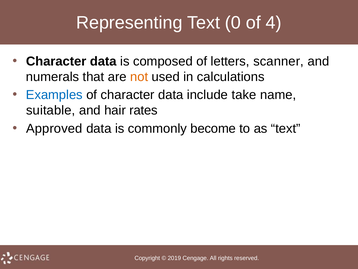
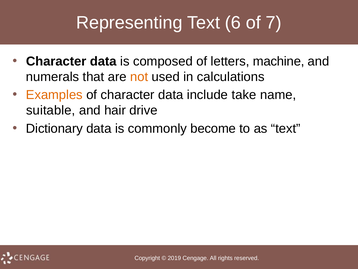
0: 0 -> 6 (233, 23)
4: 4 -> 7 (274, 23)
scanner: scanner -> machine (279, 61)
Examples colour: blue -> orange (54, 95)
rates: rates -> drive (143, 110)
Approved: Approved -> Dictionary (54, 128)
